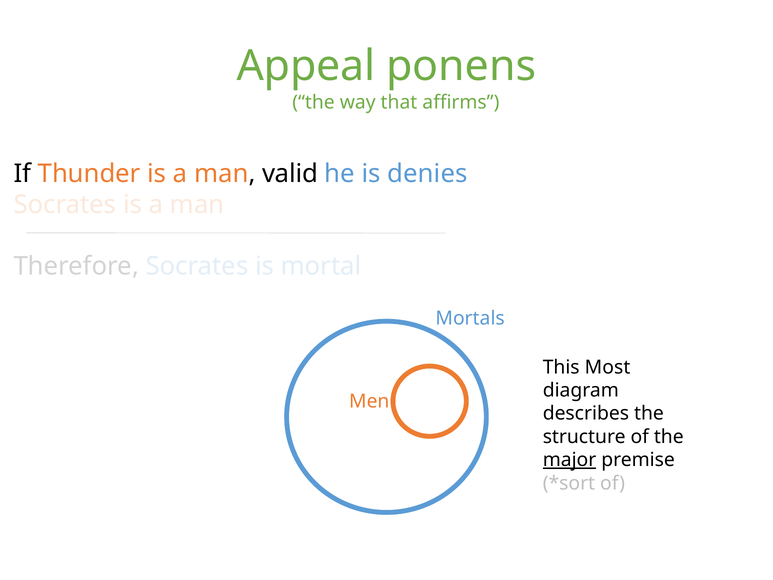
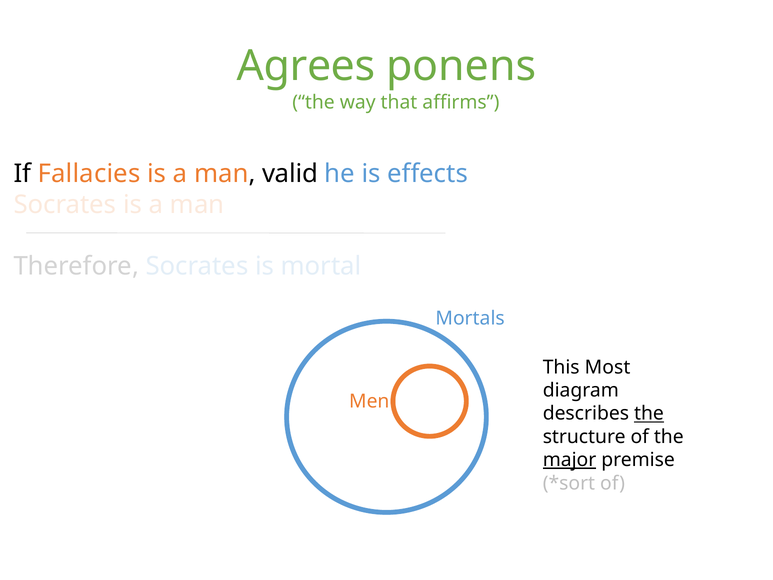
Appeal: Appeal -> Agrees (306, 66)
Thunder: Thunder -> Fallacies (89, 174)
denies: denies -> effects (428, 174)
the underline: none -> present (649, 413)
